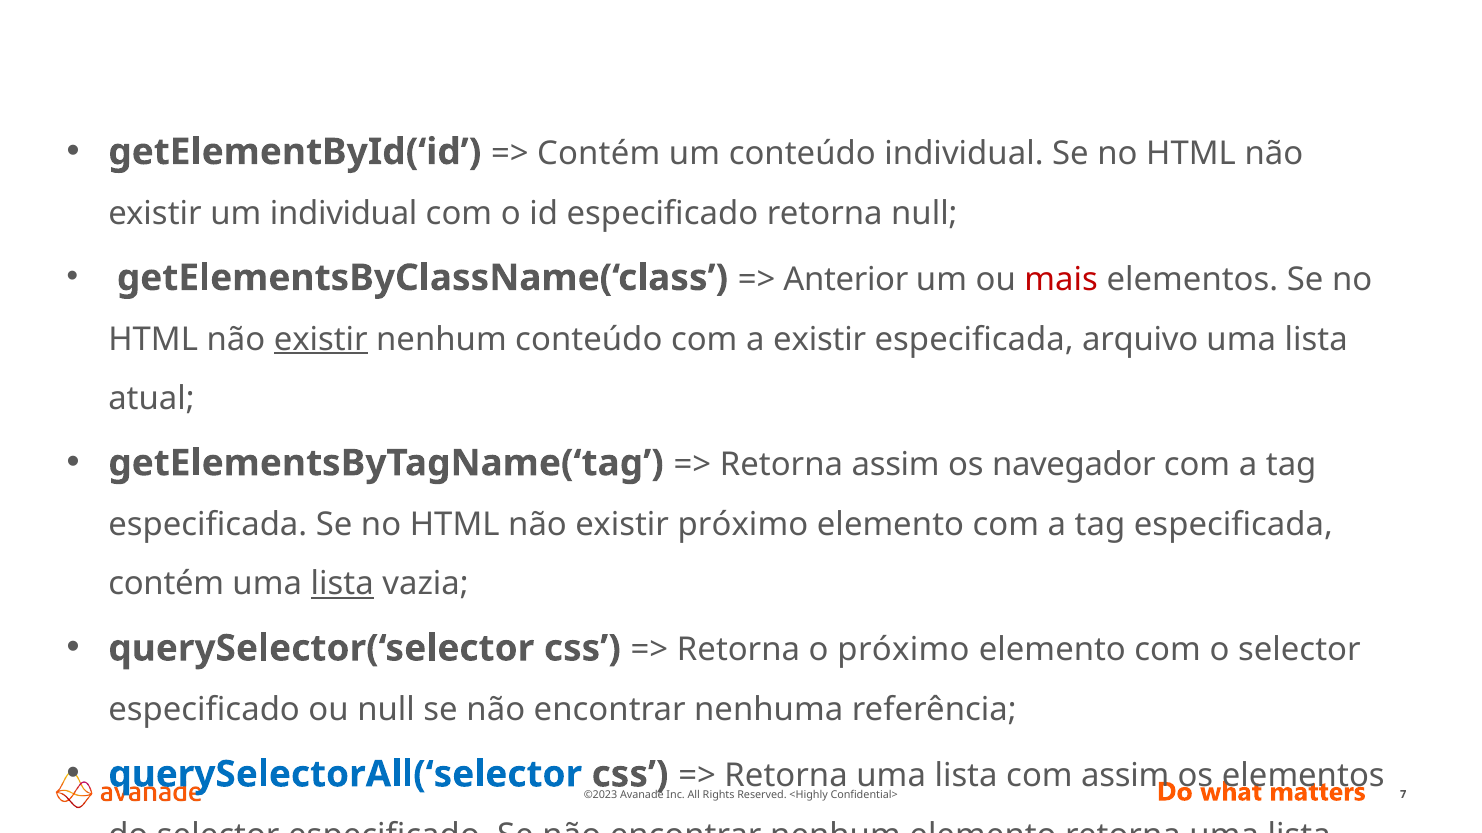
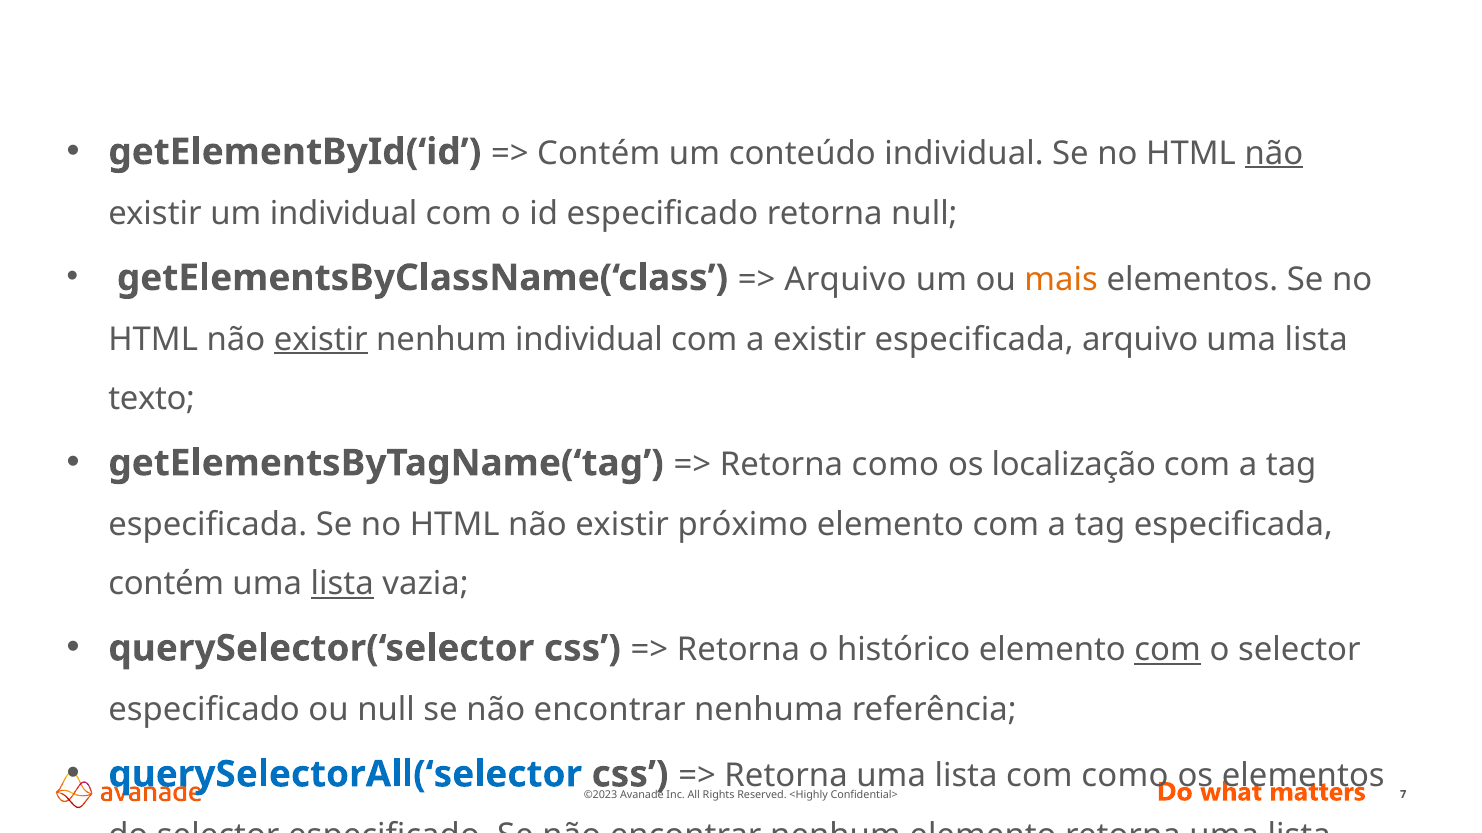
não underline: none -> present (1274, 153)
Anterior: Anterior -> Arquivo (846, 279)
mais colour: red -> orange (1061, 279)
nenhum conteúdo: conteúdo -> individual (589, 340)
atual: atual -> texto (152, 399)
Retorna assim: assim -> como (895, 465)
navegador: navegador -> localização (1074, 465)
o próximo: próximo -> histórico (904, 650)
com underline: none -> present (1168, 650)
com assim: assim -> como (1125, 776)
